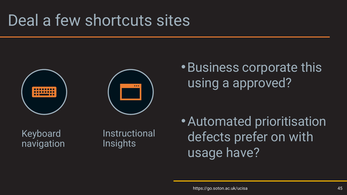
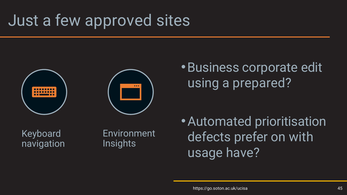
Deal: Deal -> Just (23, 21)
shortcuts: shortcuts -> approved (119, 21)
this: this -> edit (312, 68)
approved: approved -> prepared (262, 83)
Instructional: Instructional -> Environment (129, 134)
